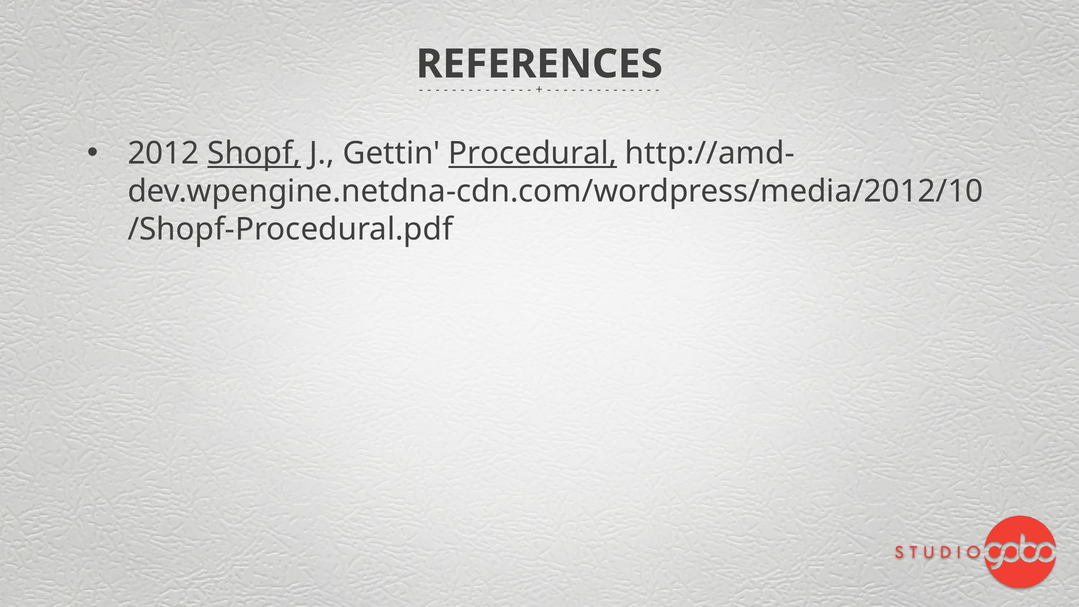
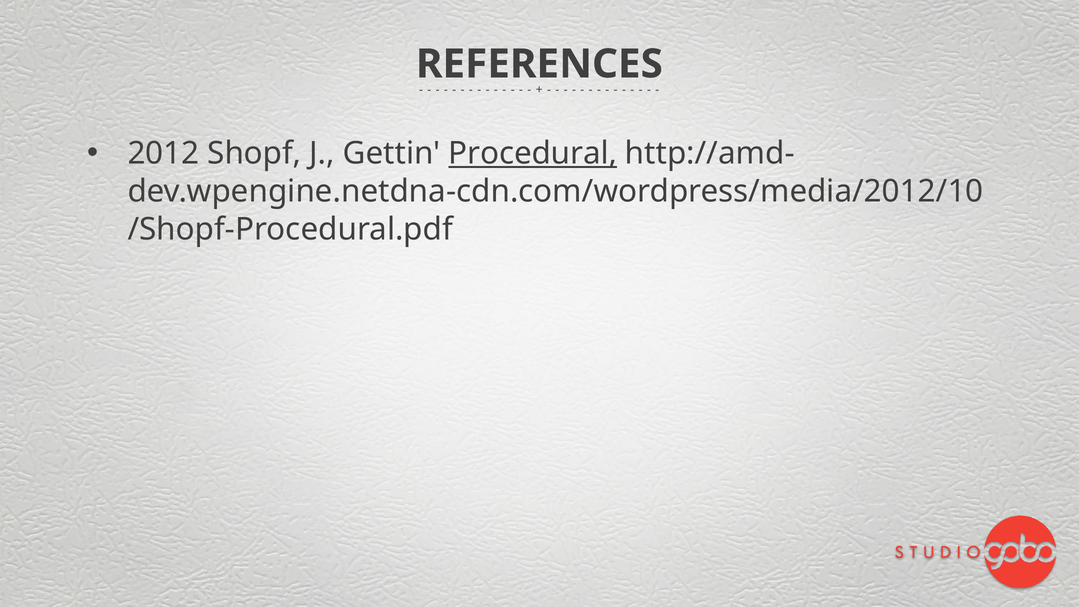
Shopf underline: present -> none (254, 154)
